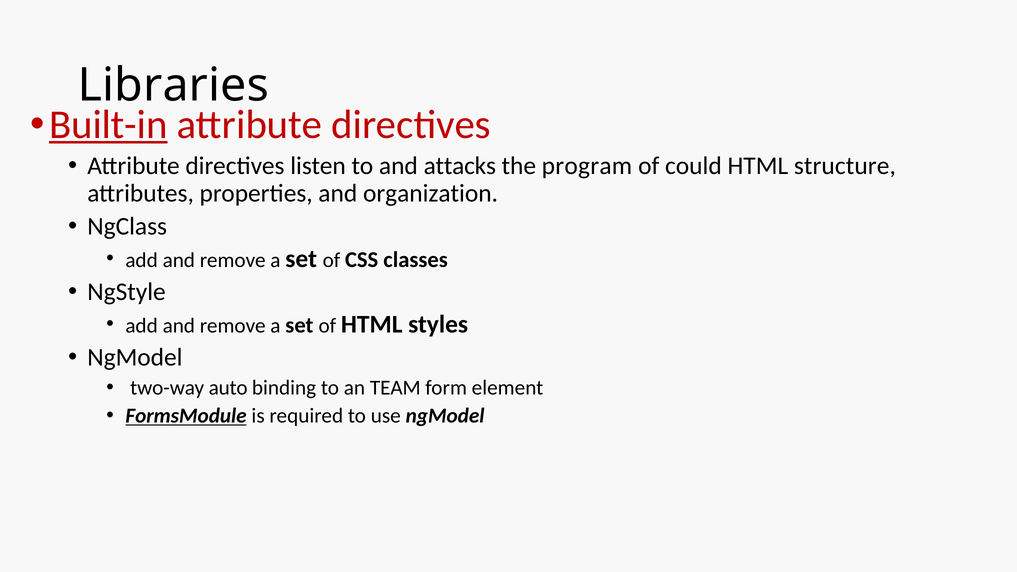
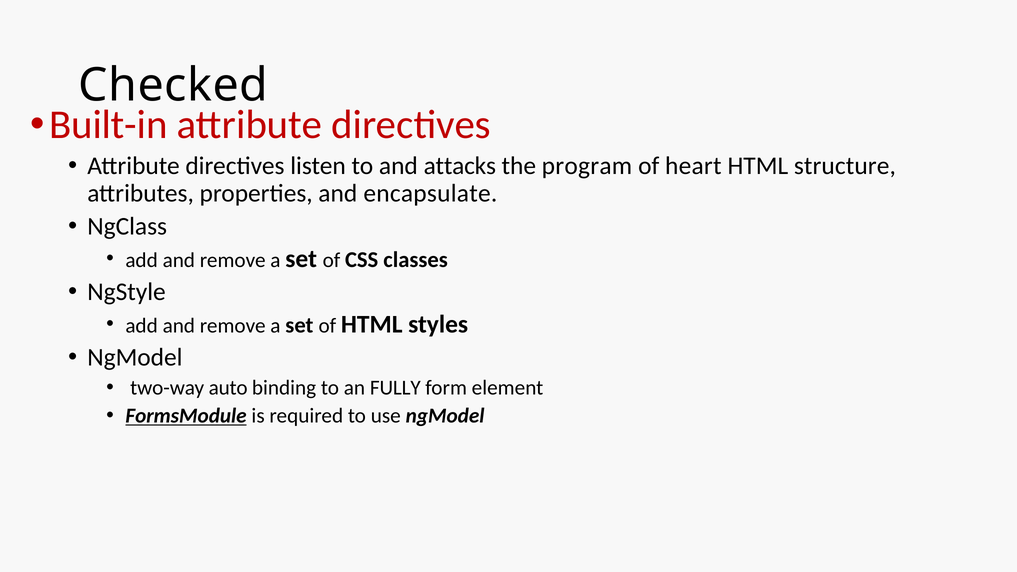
Libraries: Libraries -> Checked (173, 85)
Built-in underline: present -> none (108, 125)
could: could -> heart (693, 166)
organization: organization -> encapsulate (430, 194)
TEAM: TEAM -> FULLY (395, 388)
